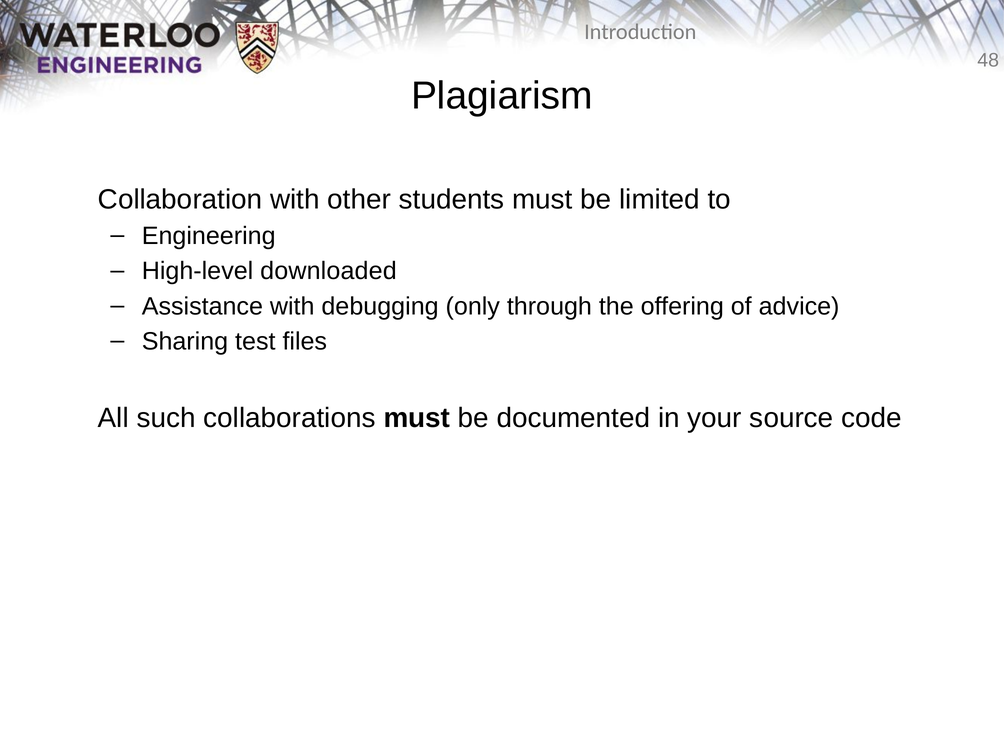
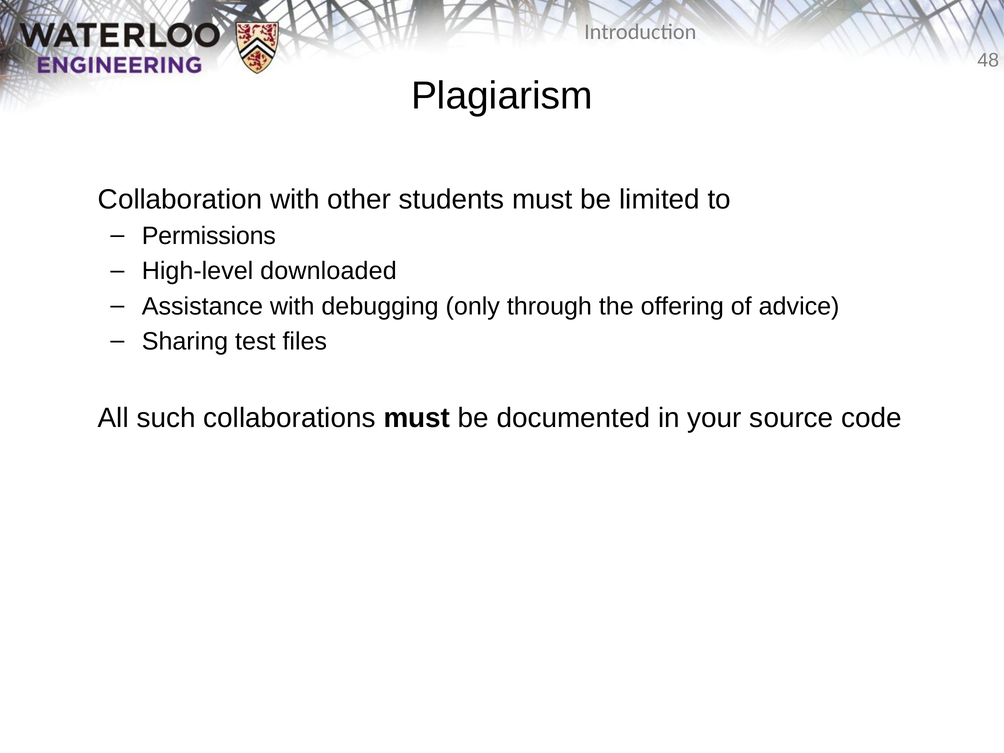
Engineering: Engineering -> Permissions (209, 236)
